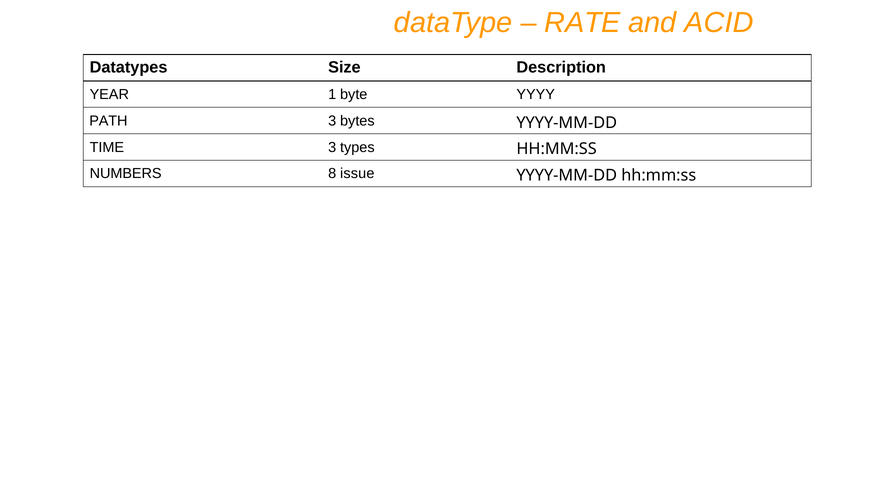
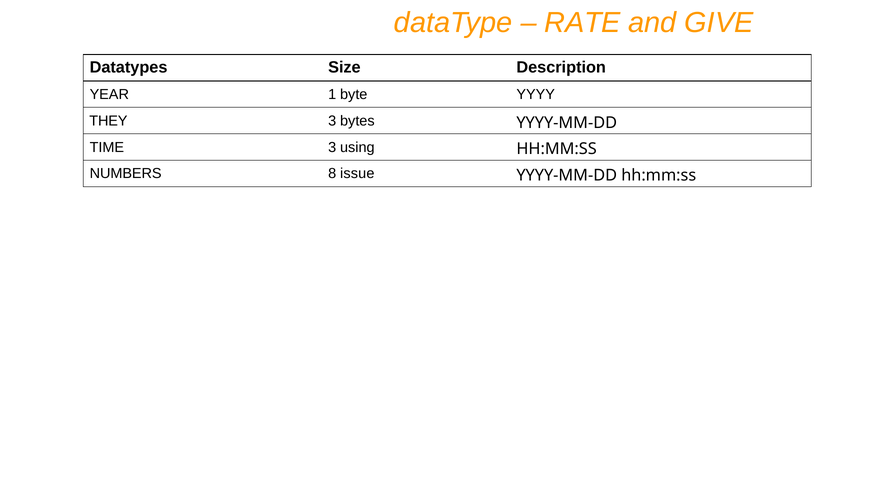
ACID: ACID -> GIVE (719, 23)
PATH: PATH -> THEY (108, 121)
types: types -> using (357, 147)
